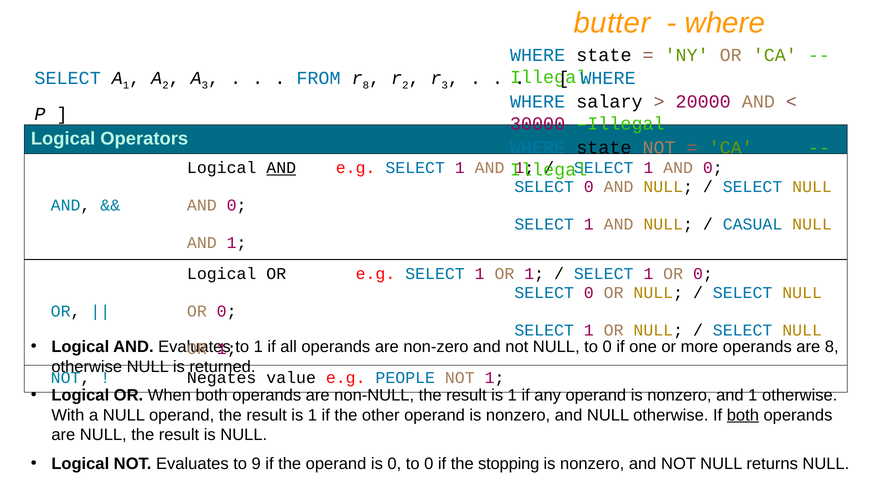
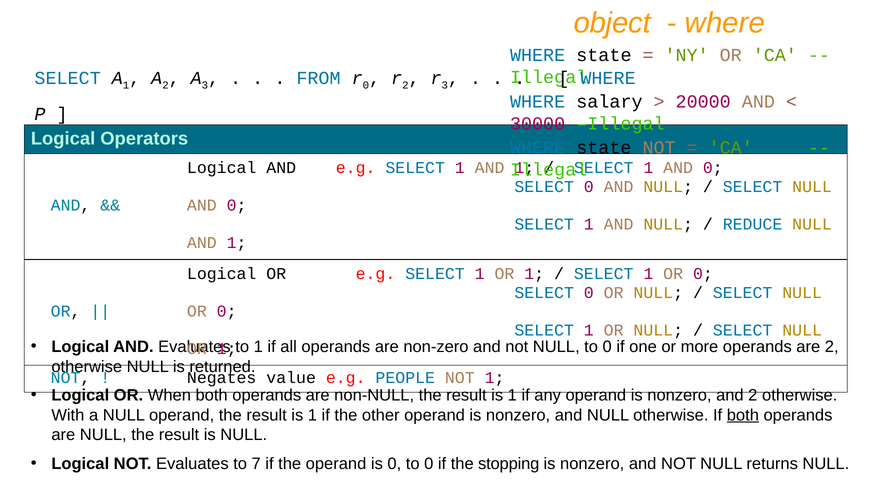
butter: butter -> object (612, 23)
8: 8 -> 0 (366, 85)
AND underline: present -> none (281, 168)
CASUAL: CASUAL -> REDUCE (753, 224)
are 8: 8 -> 2 (832, 347)
nonzero and 1: 1 -> 2 (753, 395)
9: 9 -> 7 (256, 464)
